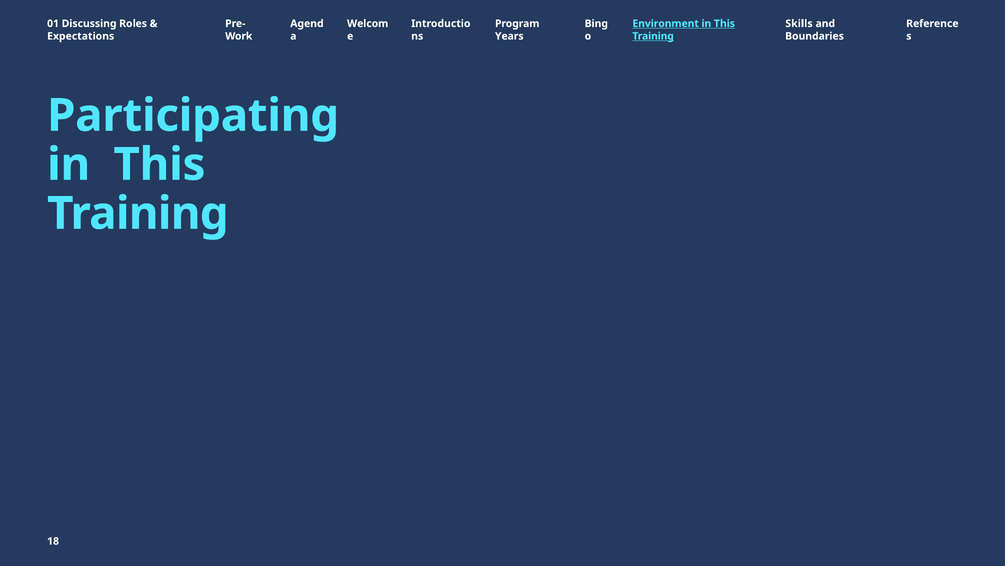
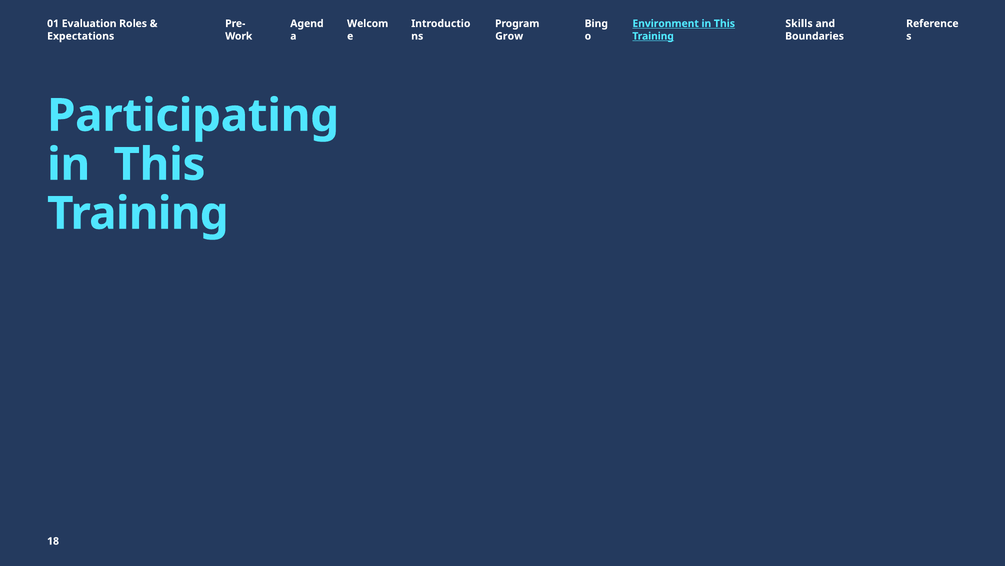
Discussing: Discussing -> Evaluation (89, 24)
Years: Years -> Grow (509, 36)
